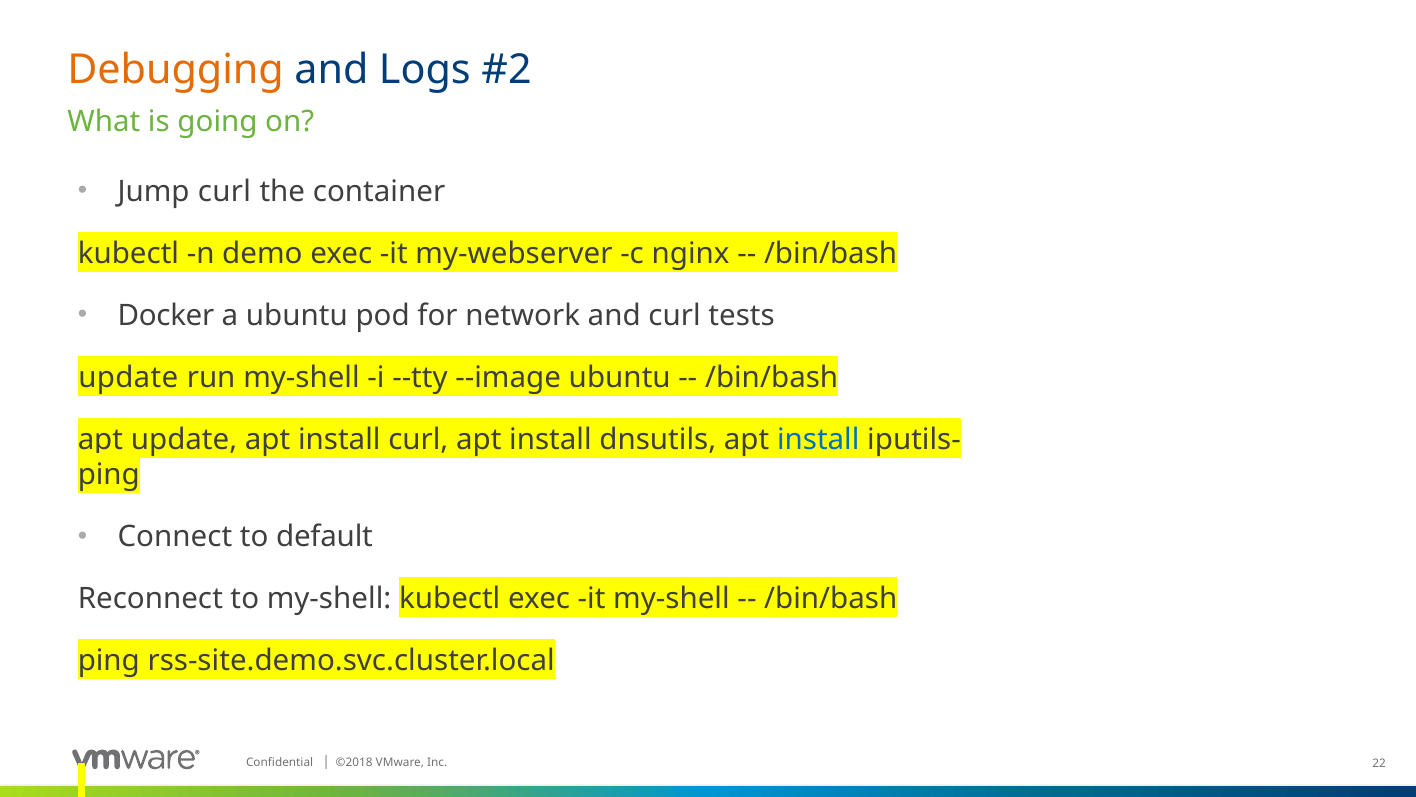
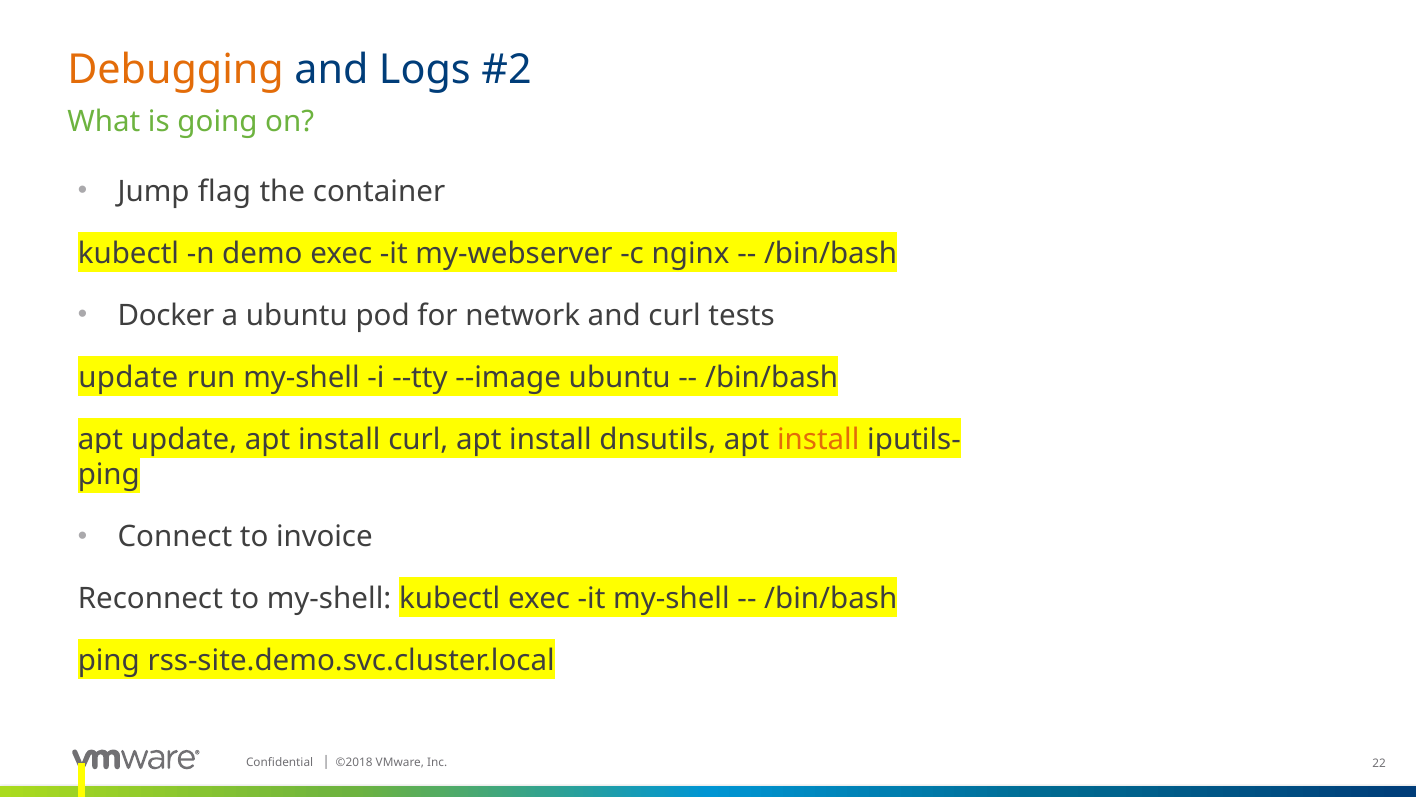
Jump curl: curl -> flag (224, 191)
install colour: blue -> orange (818, 439)
default: default -> invoice (324, 537)
